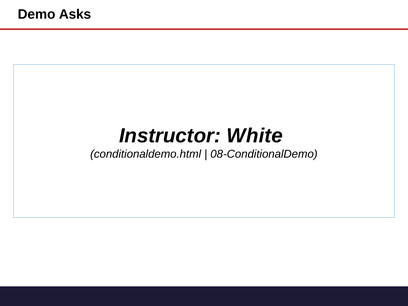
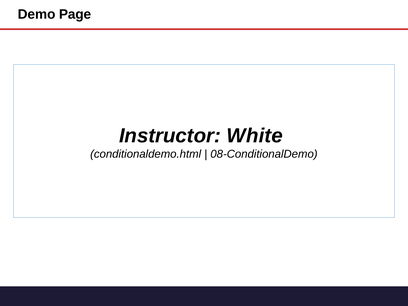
Asks: Asks -> Page (75, 14)
